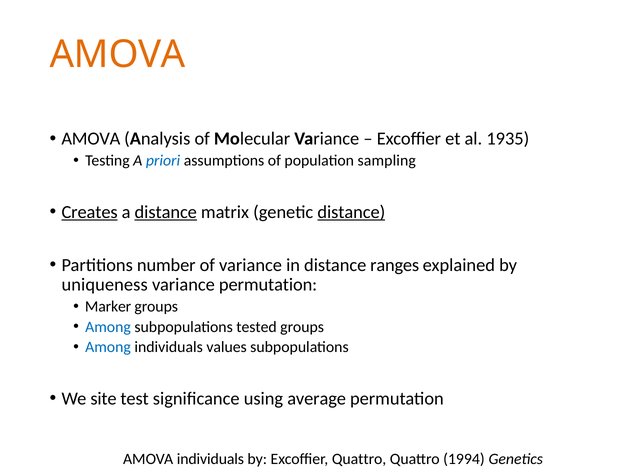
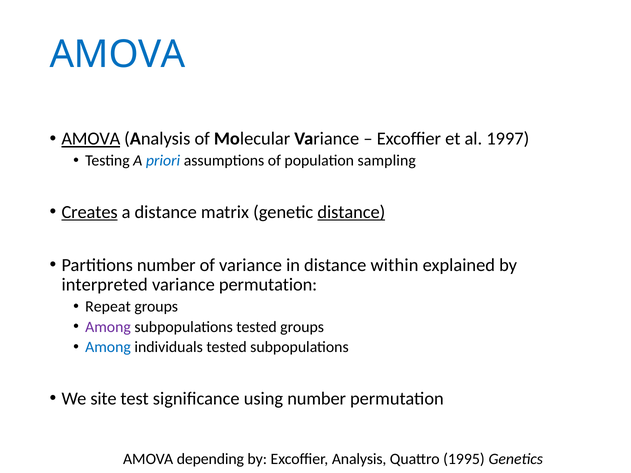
AMOVA colour: orange -> blue (118, 54)
AMOVA underline: none -> present (91, 139)
1935: 1935 -> 1997 (508, 139)
distance underline: present -> none (166, 212)
ranges: ranges -> within (394, 265)
uniqueness: uniqueness -> interpreted (105, 285)
Marker: Marker -> Repeat (108, 307)
Among colour: blue -> purple (108, 327)
individuals values: values -> tested (227, 347)
using average: average -> number (317, 399)
AMOVA individuals: individuals -> depending (210, 459)
Excoffier Quattro: Quattro -> Analysis (359, 459)
1994: 1994 -> 1995 (464, 459)
